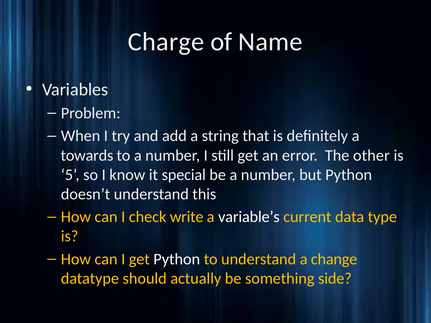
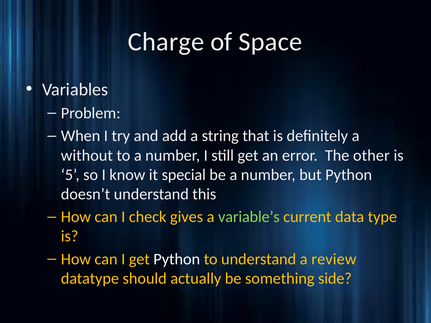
Name: Name -> Space (270, 42)
towards: towards -> without (87, 156)
write: write -> gives (187, 217)
variable’s colour: white -> light green (249, 217)
change: change -> review (334, 259)
